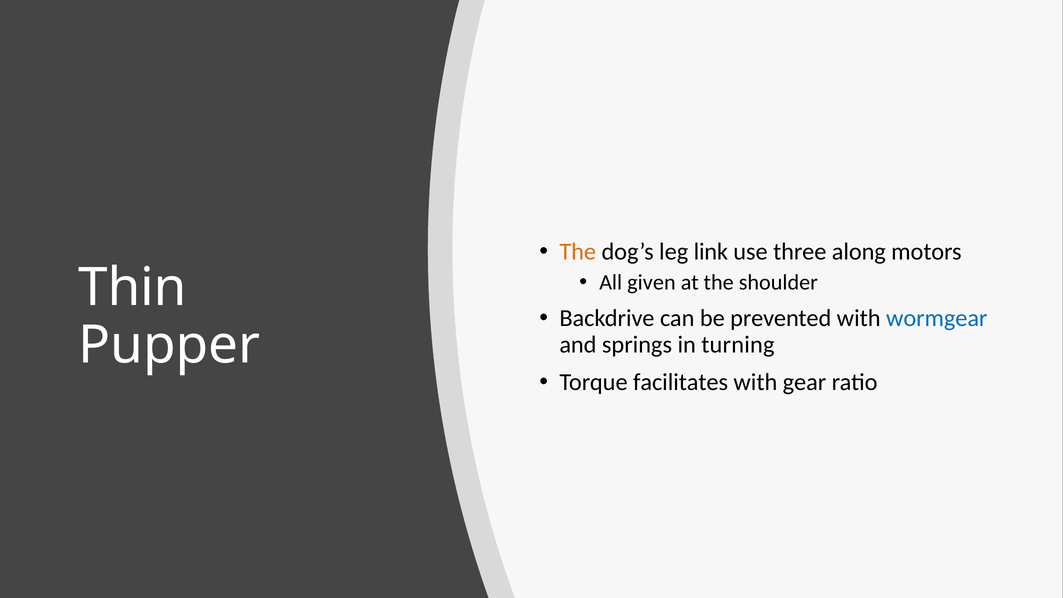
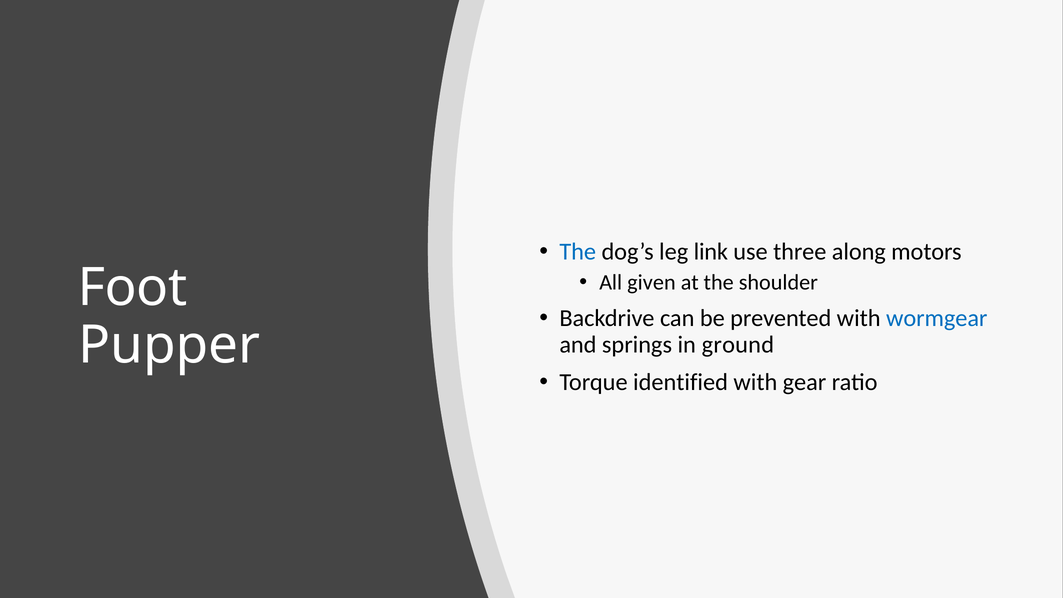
The colour: orange -> blue (578, 252)
Thin: Thin -> Foot (133, 288)
turning: turning -> ground (738, 345)
facilitates: facilitates -> identified (681, 382)
